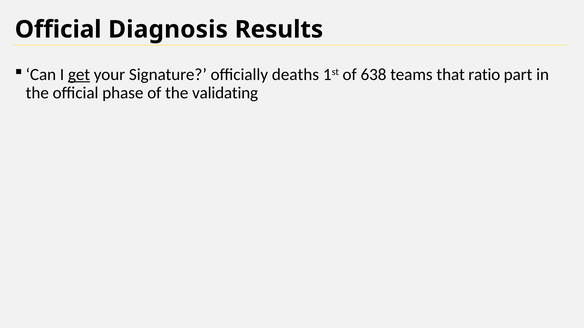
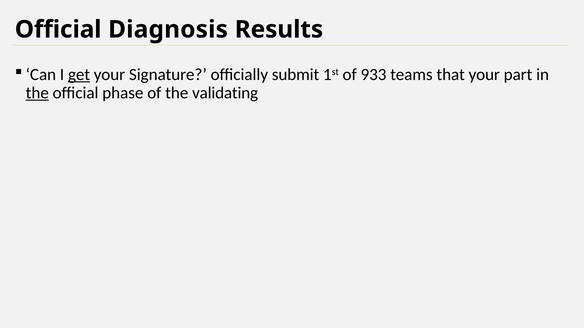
deaths: deaths -> submit (296, 75)
638: 638 -> 933 (374, 75)
that ratio: ratio -> your (484, 75)
the underline: none -> present (37, 93)
